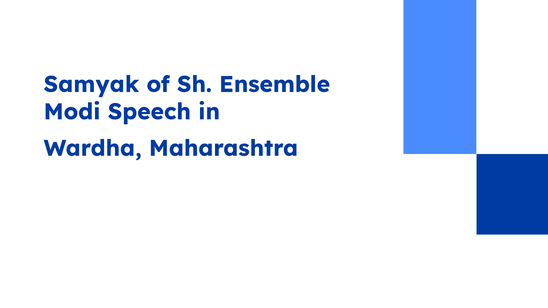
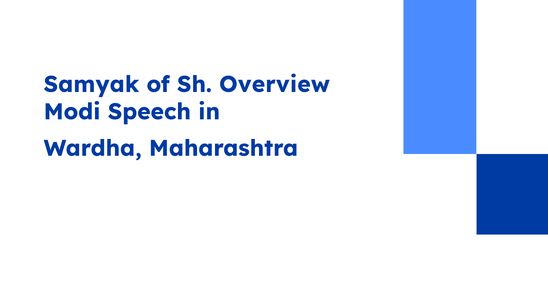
Ensemble: Ensemble -> Overview (275, 84)
